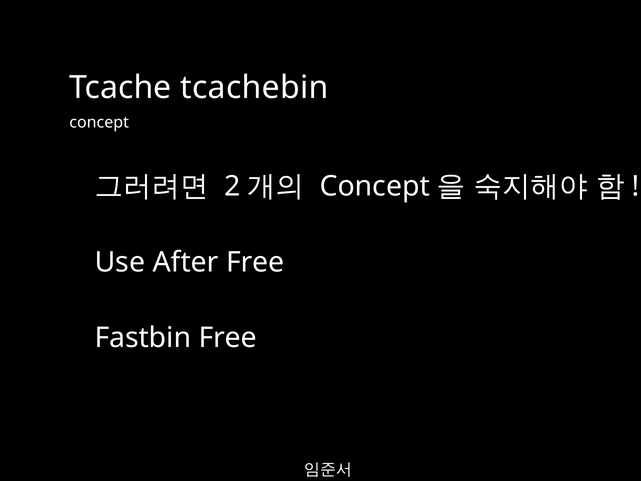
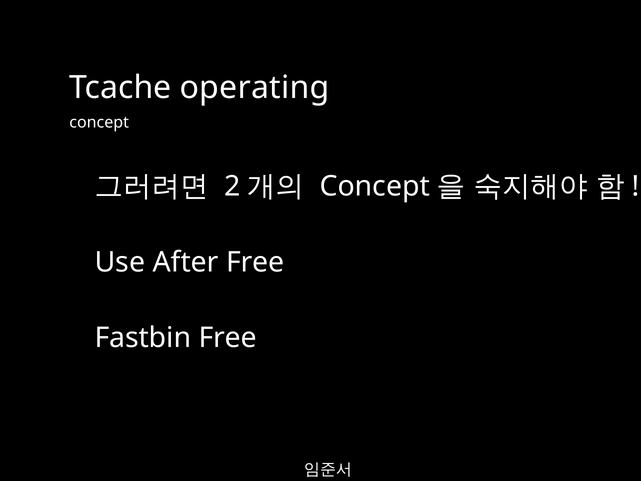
tcachebin: tcachebin -> operating (255, 88)
